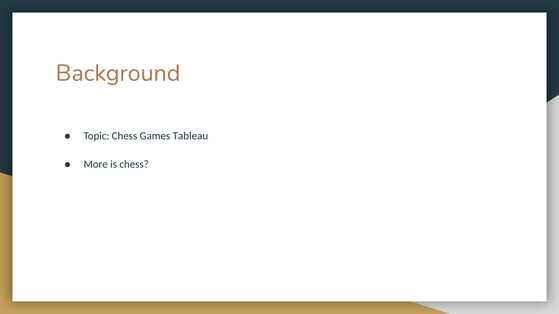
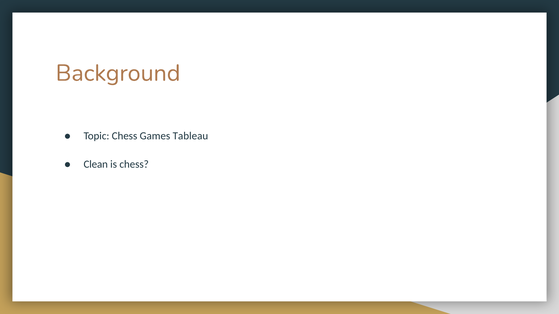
More: More -> Clean (96, 164)
